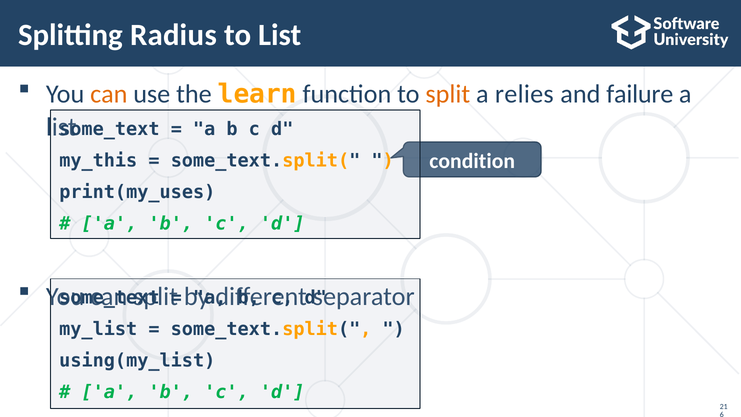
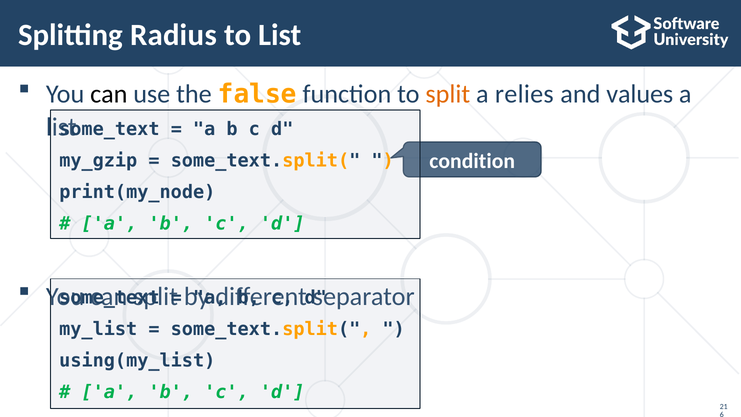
can colour: orange -> black (109, 94)
learn: learn -> false (257, 94)
failure: failure -> values (640, 94)
my_this: my_this -> my_gzip (98, 160)
print(my_uses: print(my_uses -> print(my_node (137, 192)
